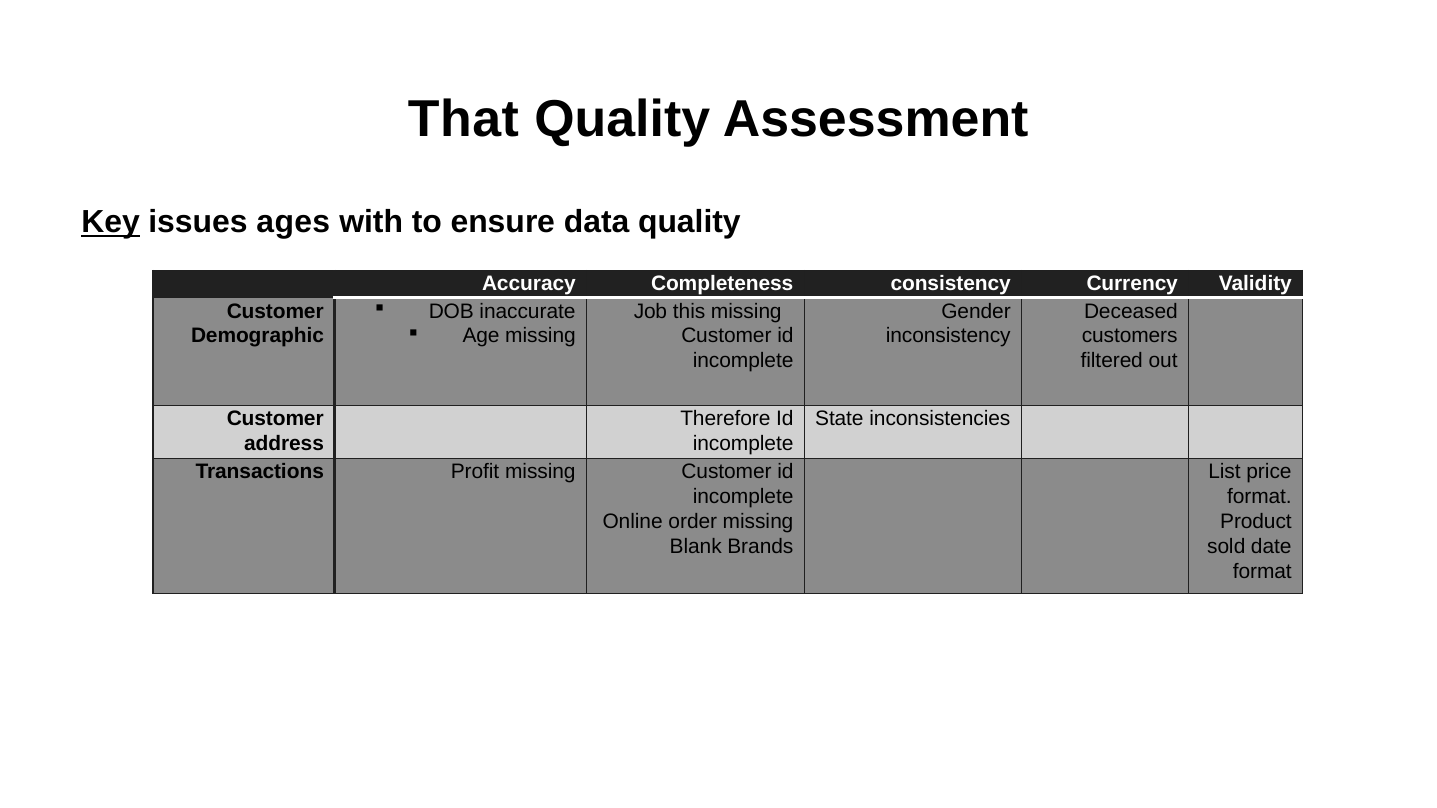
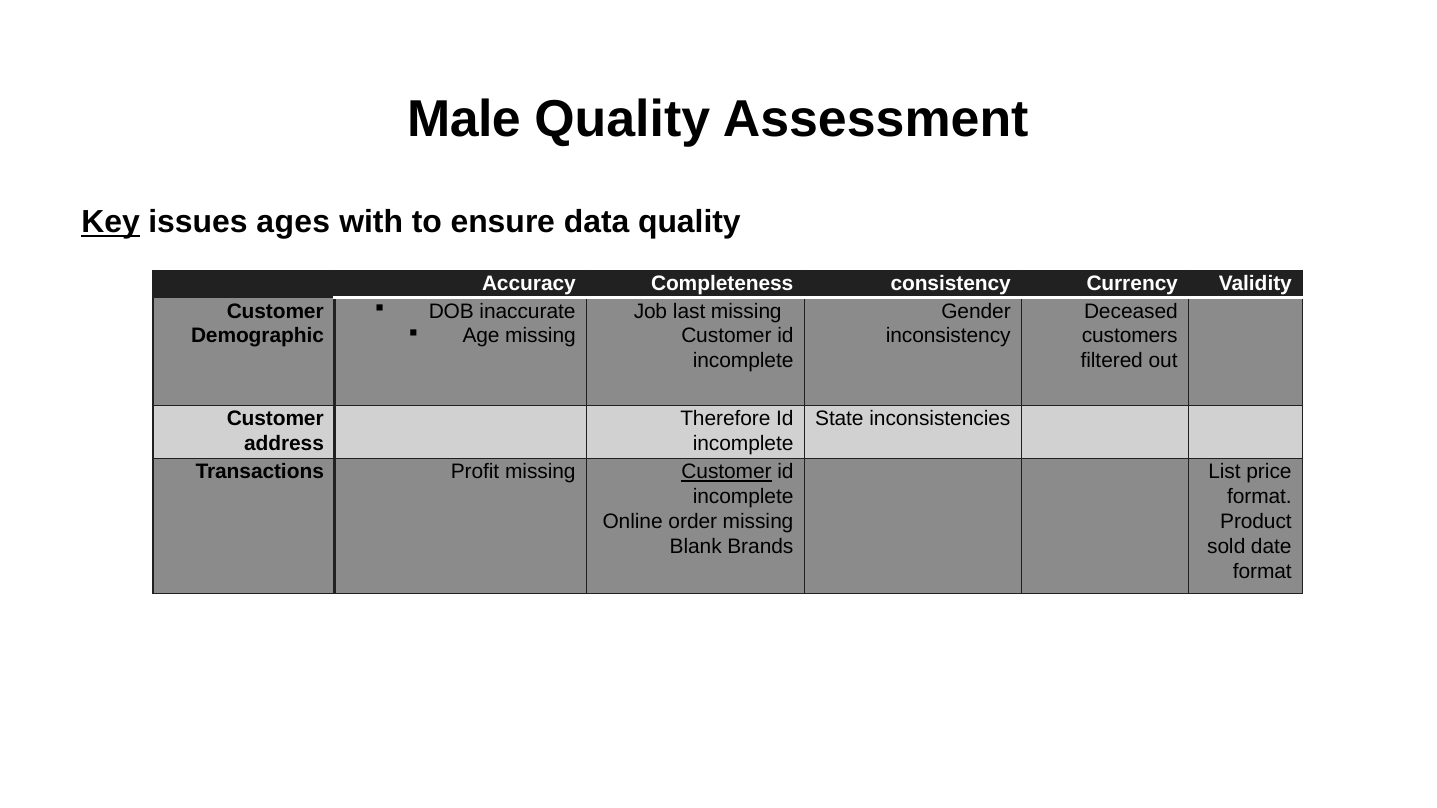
That: That -> Male (464, 119)
this: this -> last (689, 311)
Customer underline: none -> present (727, 472)
